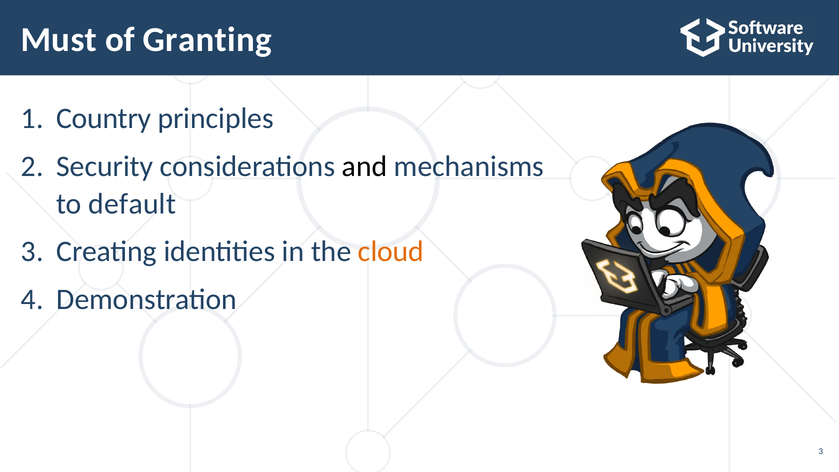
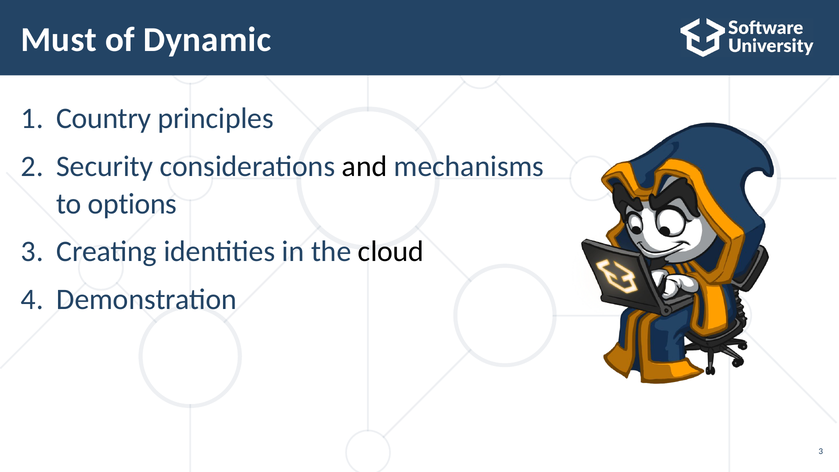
Granting: Granting -> Dynamic (207, 40)
default: default -> options (132, 204)
cloud colour: orange -> black (391, 252)
